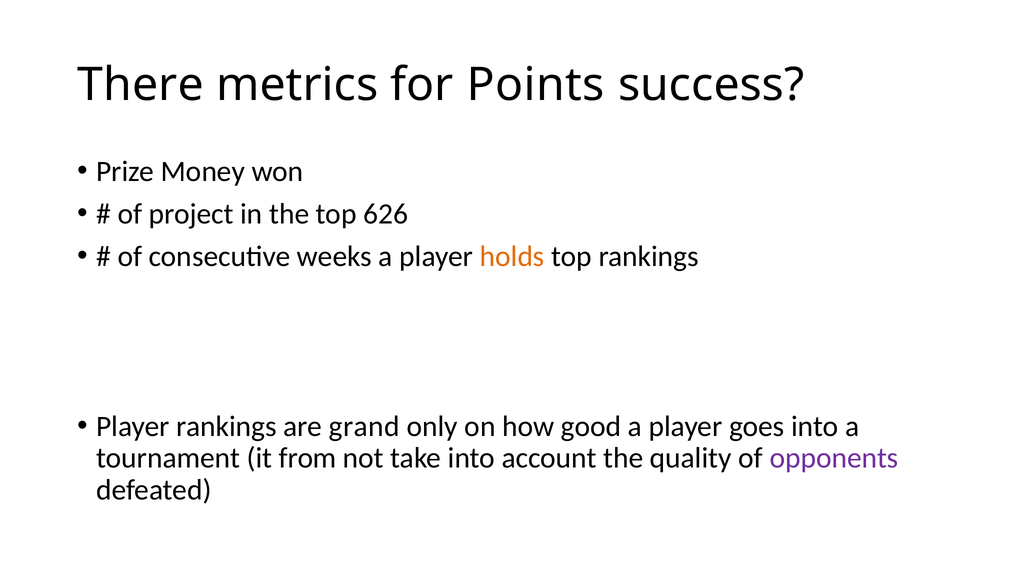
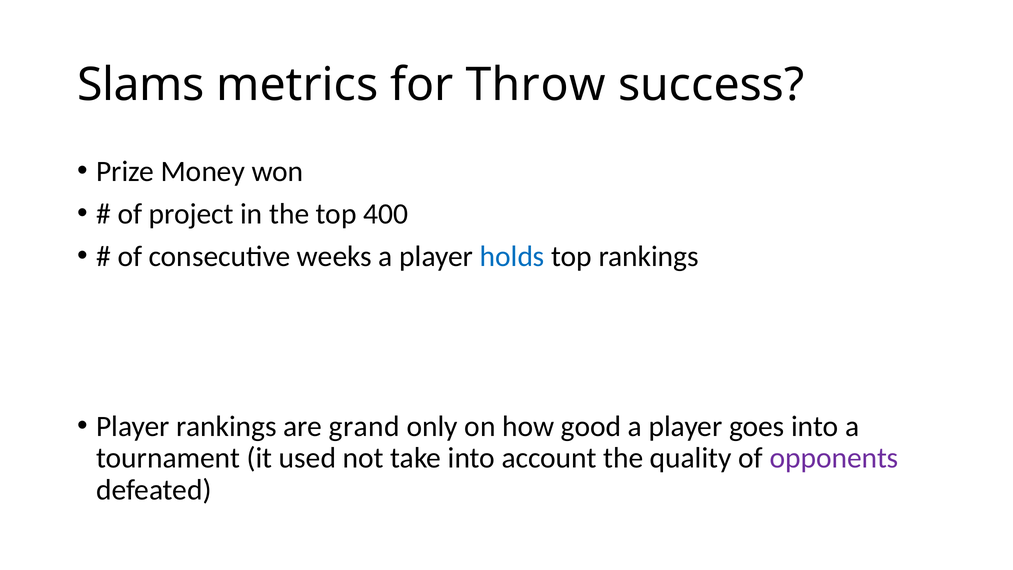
There: There -> Slams (141, 85)
Points: Points -> Throw (536, 85)
626: 626 -> 400 (386, 214)
holds colour: orange -> blue (512, 256)
from: from -> used (308, 458)
